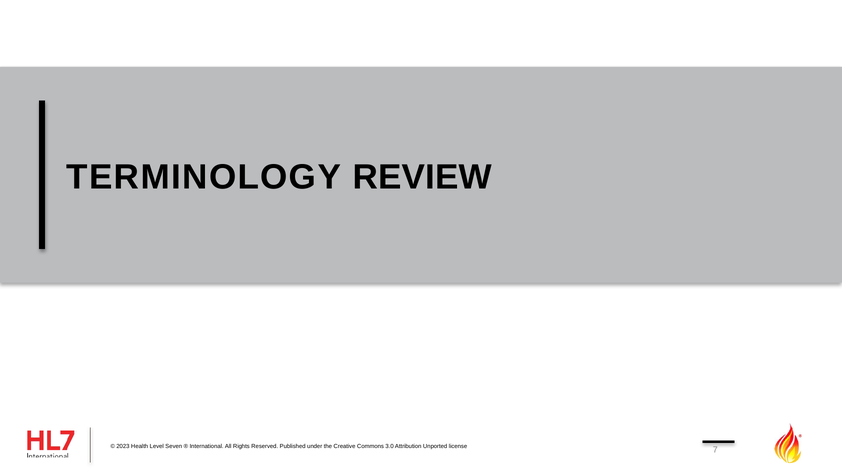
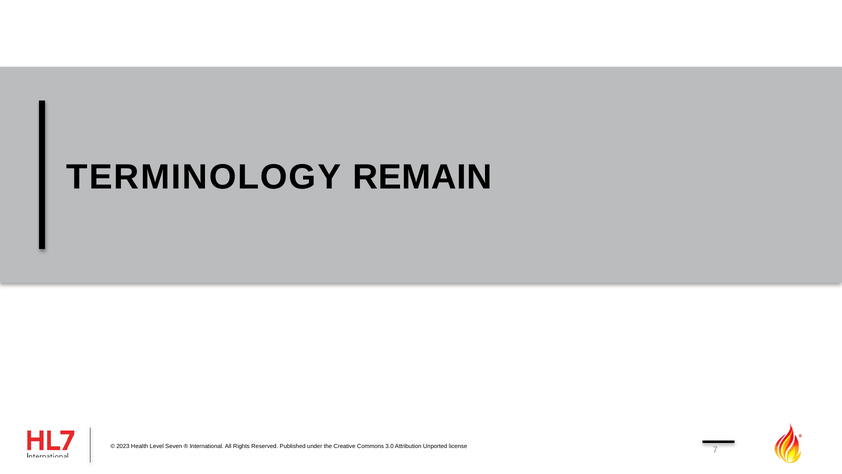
REVIEW: REVIEW -> REMAIN (422, 177)
